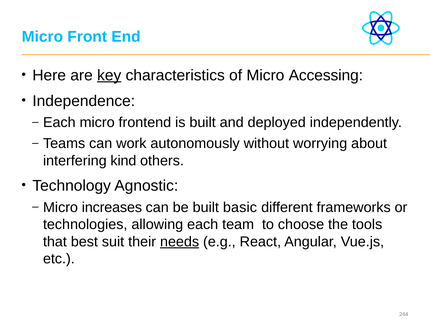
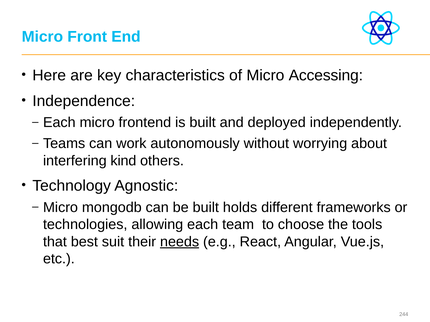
key underline: present -> none (109, 75)
increases: increases -> mongodb (112, 208)
basic: basic -> holds (240, 208)
